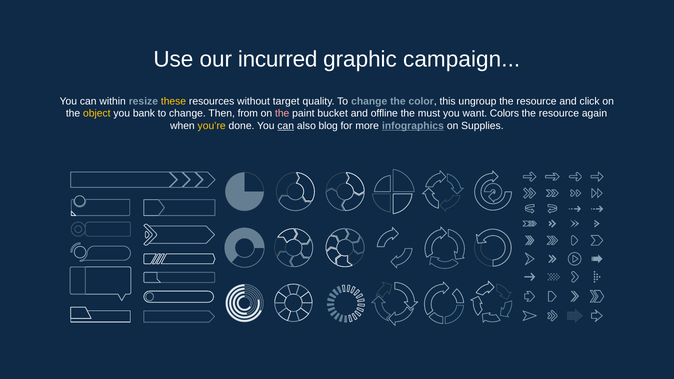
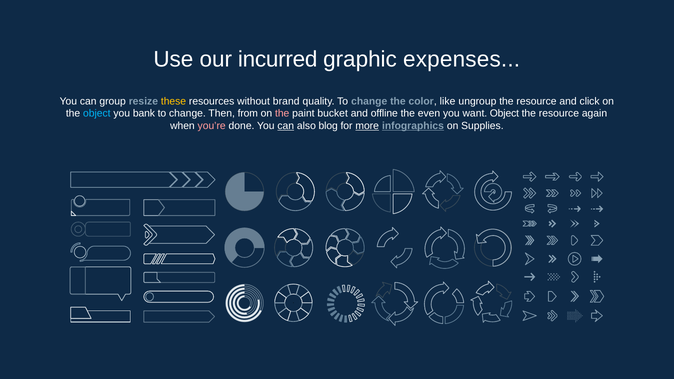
campaign: campaign -> expenses (462, 59)
within: within -> group (113, 101)
target: target -> brand (286, 101)
this: this -> like (448, 101)
object colour: yellow -> light blue (97, 114)
must: must -> even (429, 114)
want Colors: Colors -> Object (504, 114)
you’re colour: yellow -> pink (212, 126)
more underline: none -> present (367, 126)
